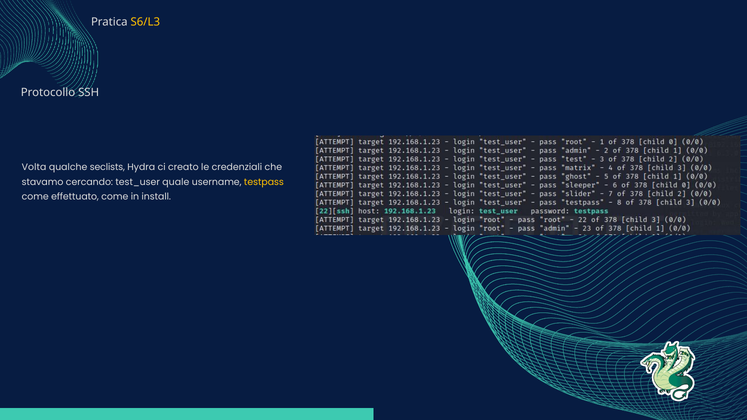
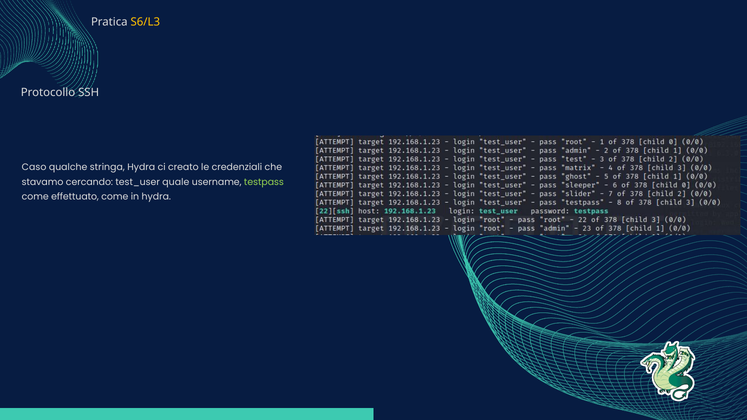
Volta: Volta -> Caso (34, 167)
seclists: seclists -> stringa (107, 167)
testpass colour: yellow -> light green (264, 182)
in install: install -> hydra (156, 197)
